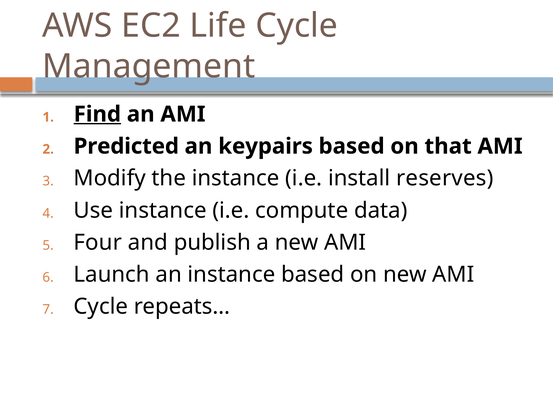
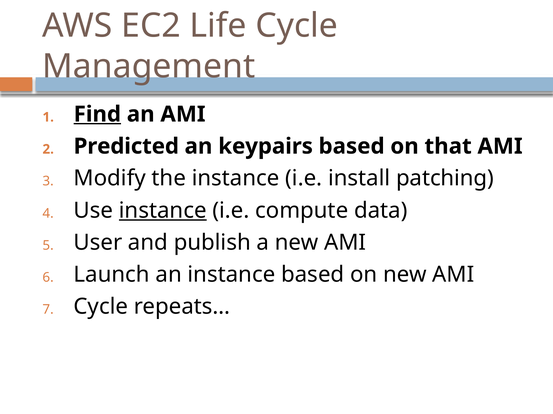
reserves: reserves -> patching (445, 179)
instance underline: none -> present (163, 211)
Four: Four -> User (98, 243)
